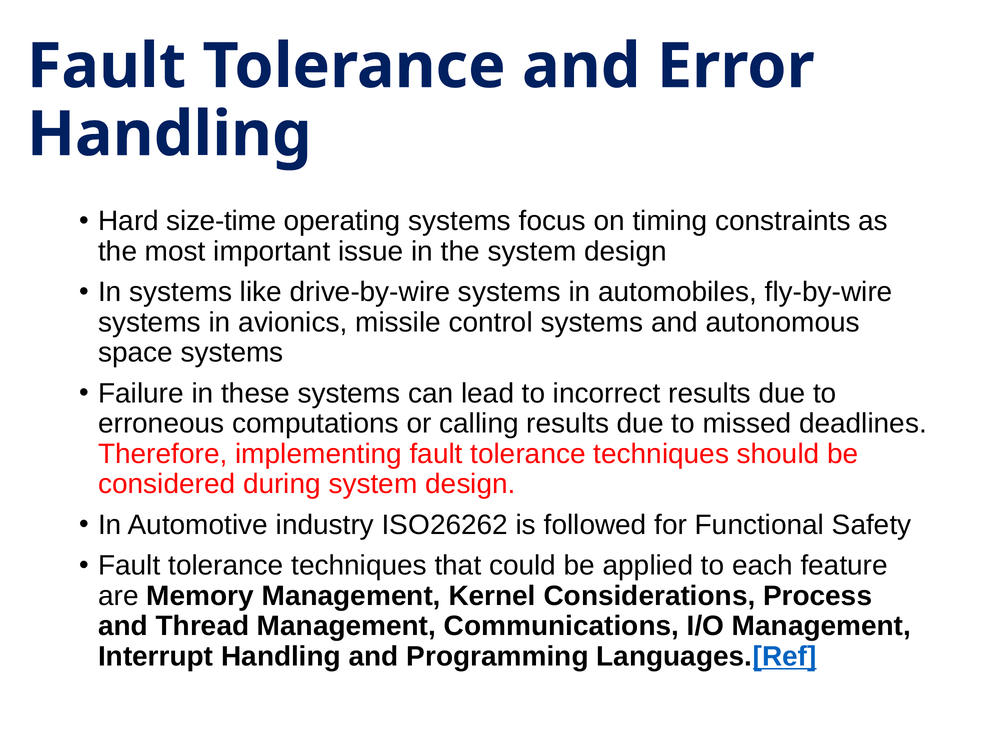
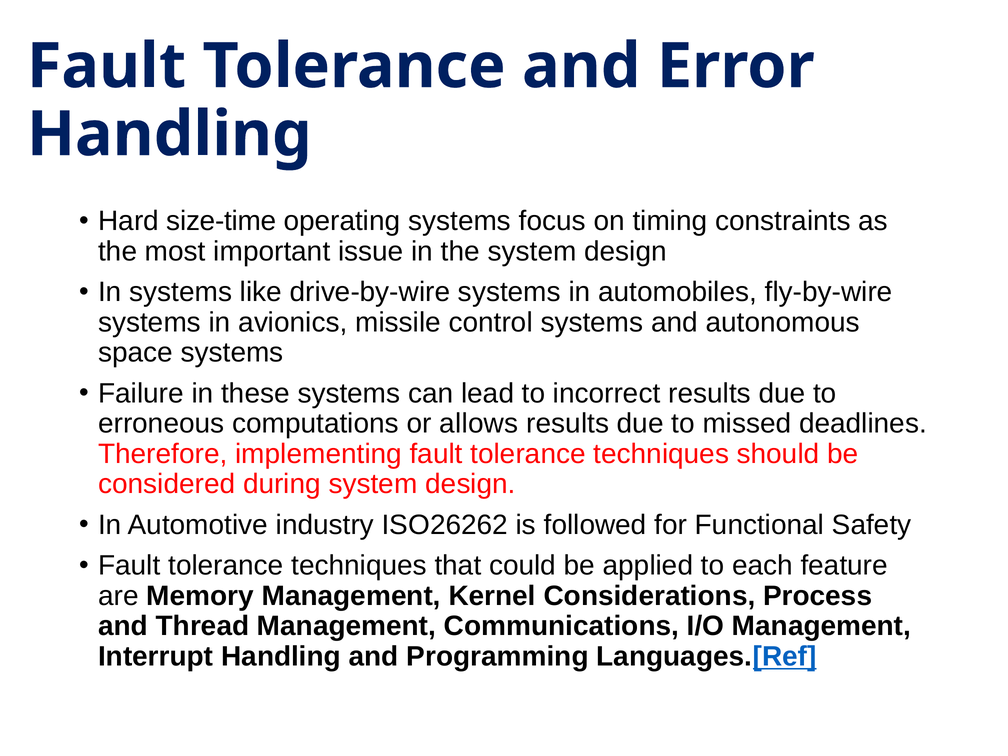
calling: calling -> allows (479, 424)
